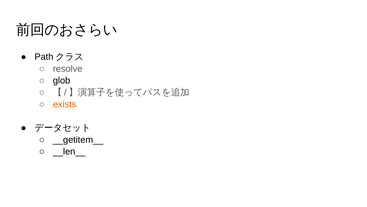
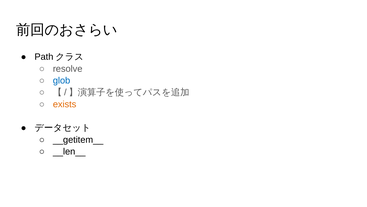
glob colour: black -> blue (62, 80)
